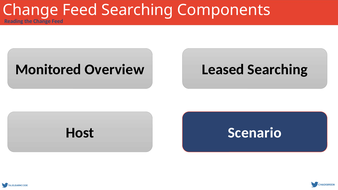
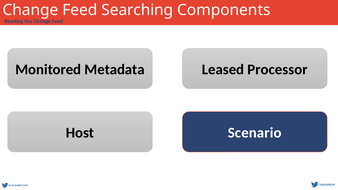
Overview: Overview -> Metadata (115, 70)
Leased Searching: Searching -> Processor (278, 70)
